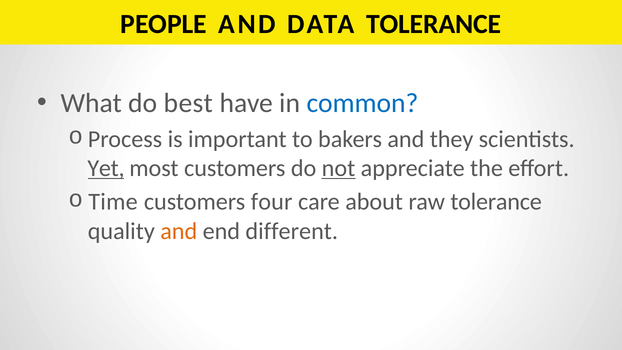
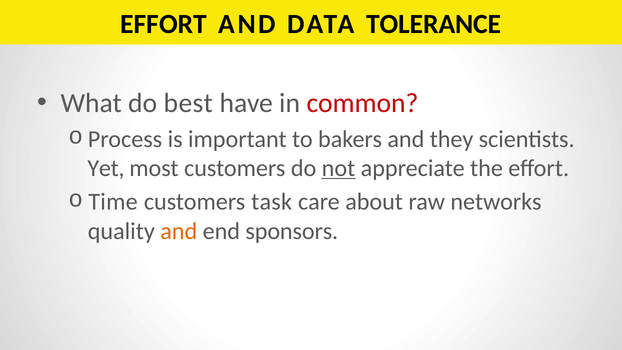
PEOPLE: PEOPLE -> EFFORT (164, 24)
common colour: blue -> red (363, 103)
Yet underline: present -> none (106, 168)
four: four -> task (272, 202)
raw tolerance: tolerance -> networks (496, 202)
different: different -> sponsors (292, 231)
